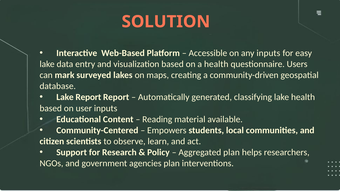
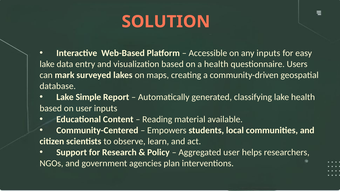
Report: Report -> Simple (88, 97)
Aggregated plan: plan -> user (232, 153)
